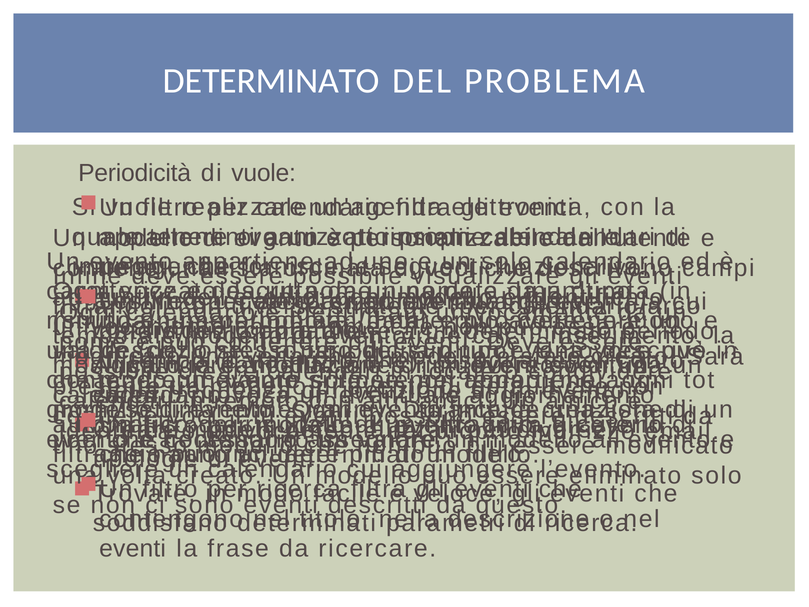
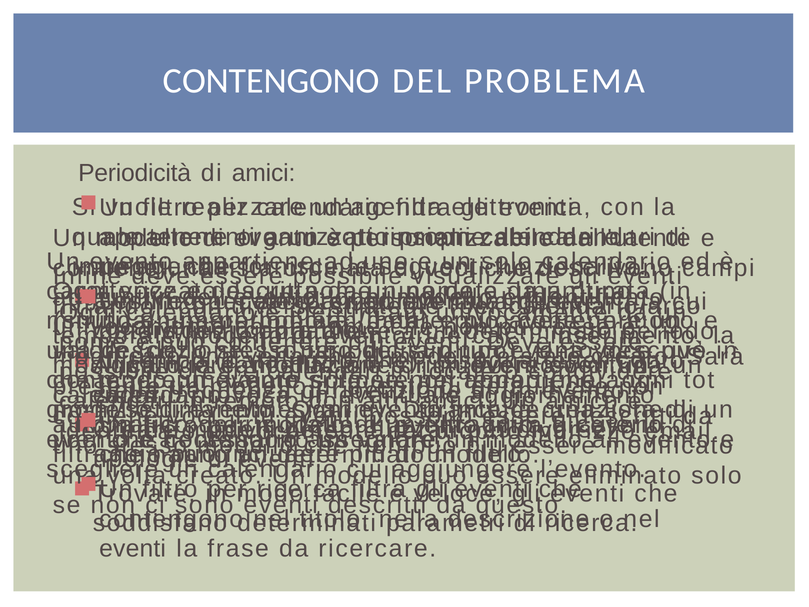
DETERMINATO: DETERMINATO -> CONTENGONO (271, 81)
di vuole: vuole -> amici (264, 173)
